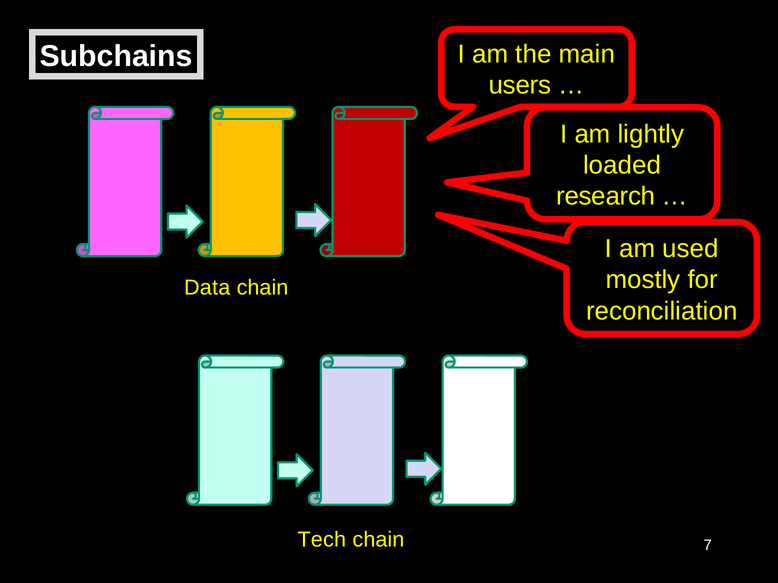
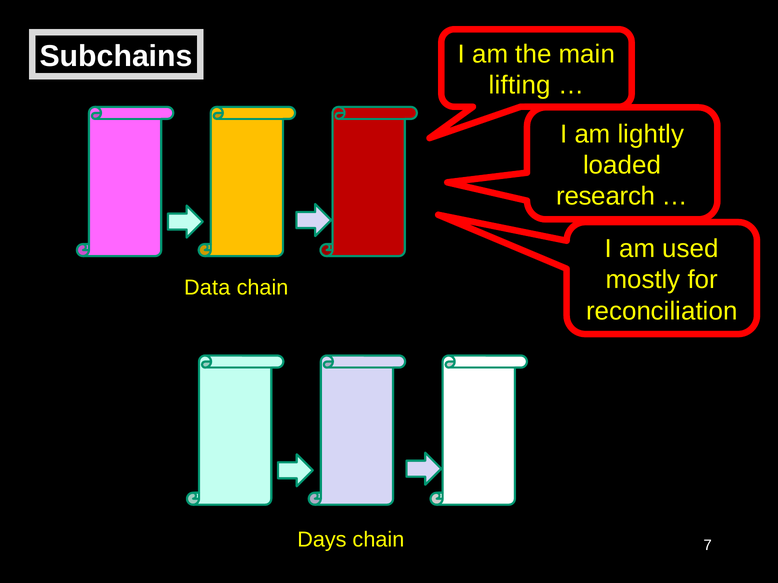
users: users -> lifting (520, 85)
Tech: Tech -> Days (322, 540)
